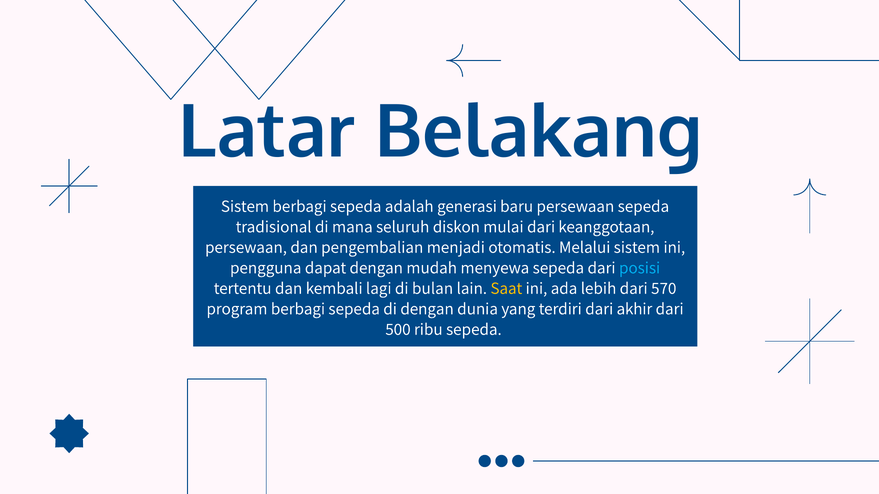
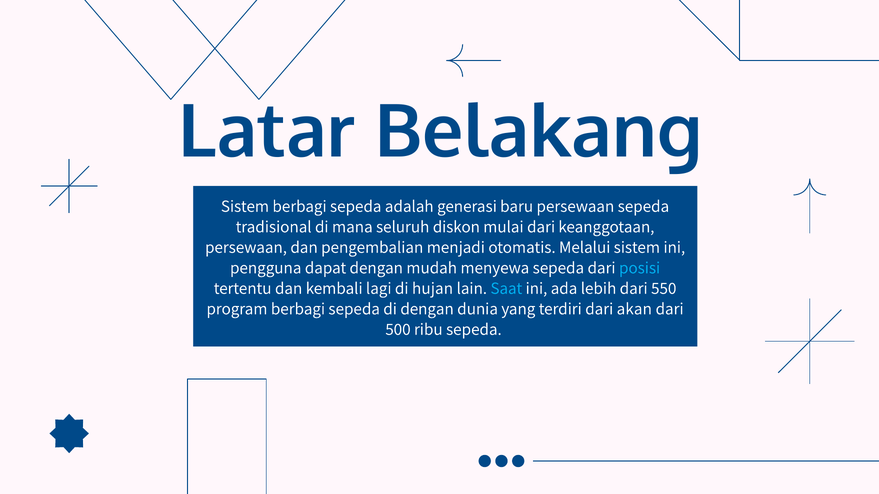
bulan: bulan -> hujan (433, 288)
Saat colour: yellow -> light blue (506, 288)
570: 570 -> 550 (664, 288)
akhir: akhir -> akan (634, 309)
